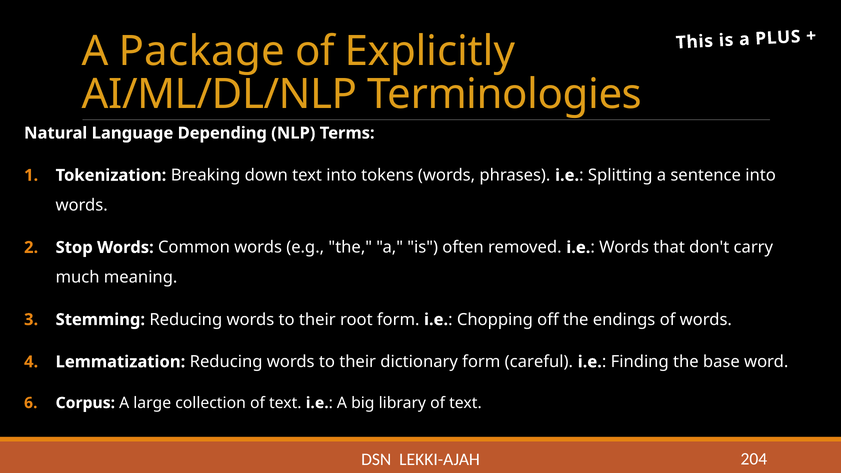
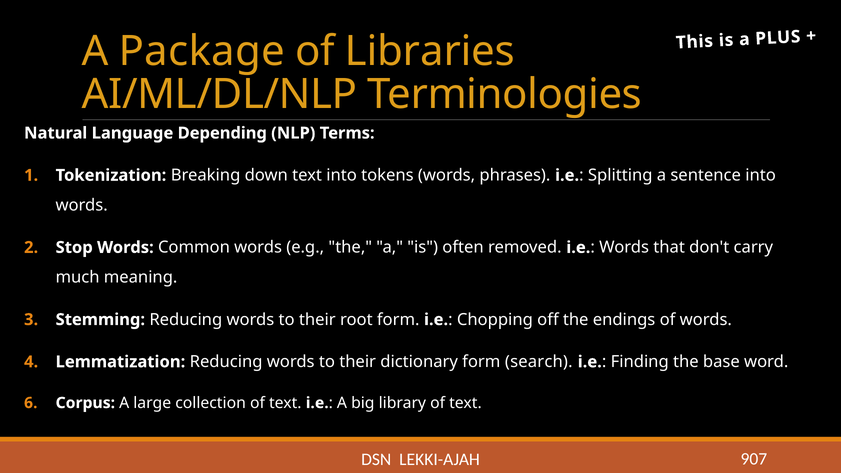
Explicitly: Explicitly -> Libraries (430, 51)
careful: careful -> search (539, 362)
204: 204 -> 907 (754, 459)
